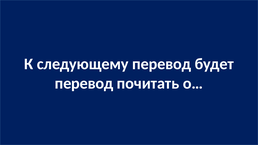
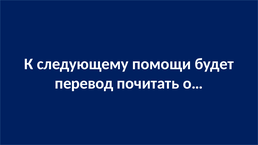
следующему перевод: перевод -> помощи (162, 64)
